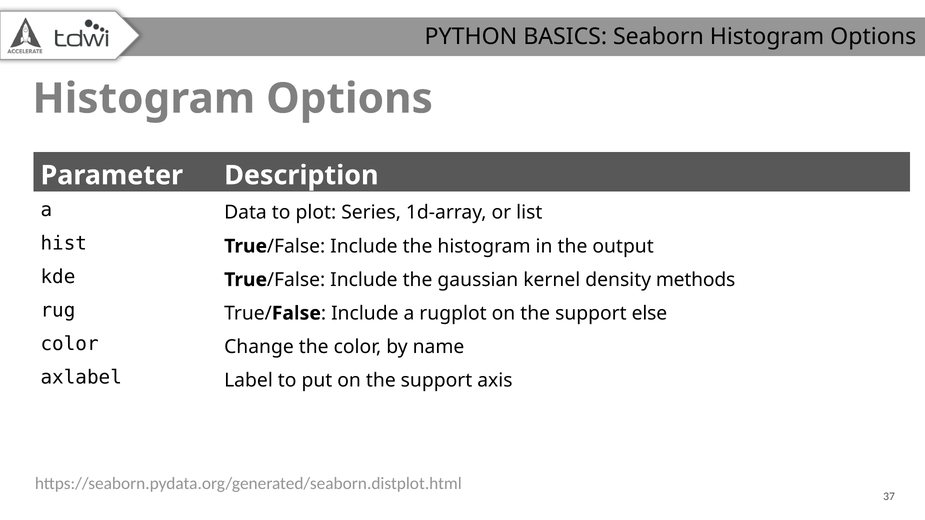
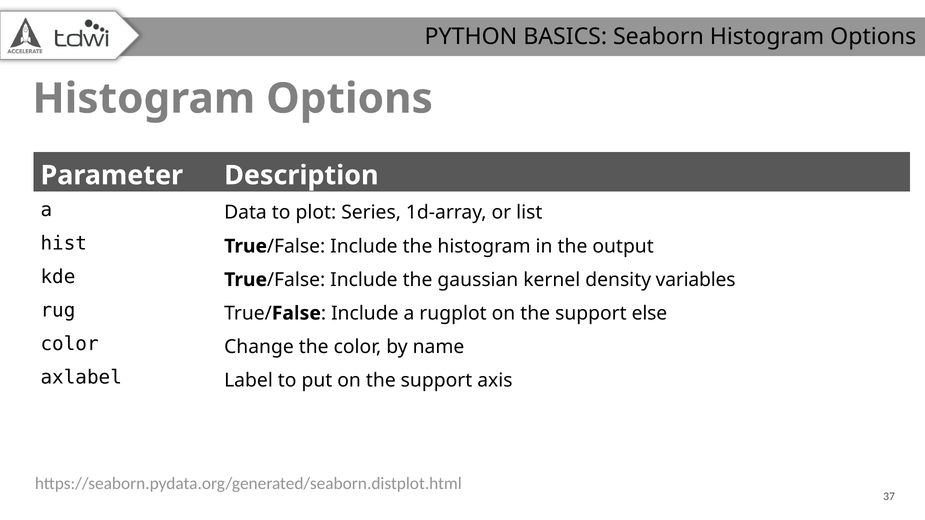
methods: methods -> variables (696, 280)
